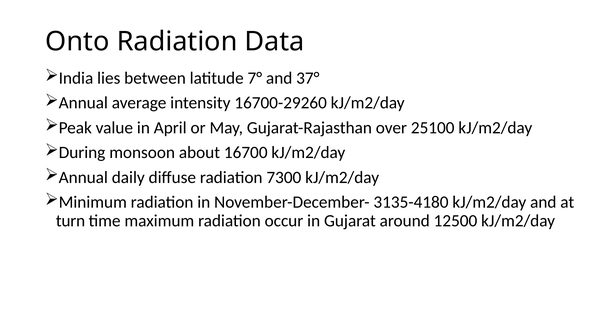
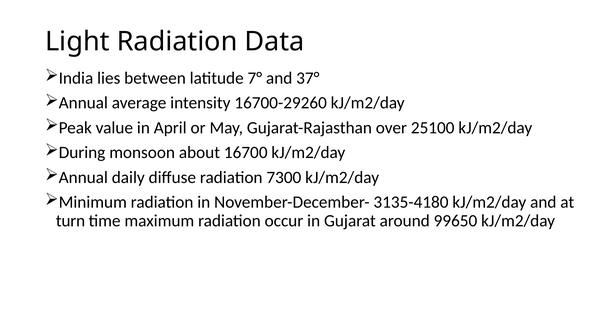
Onto: Onto -> Light (77, 41)
12500: 12500 -> 99650 (455, 220)
